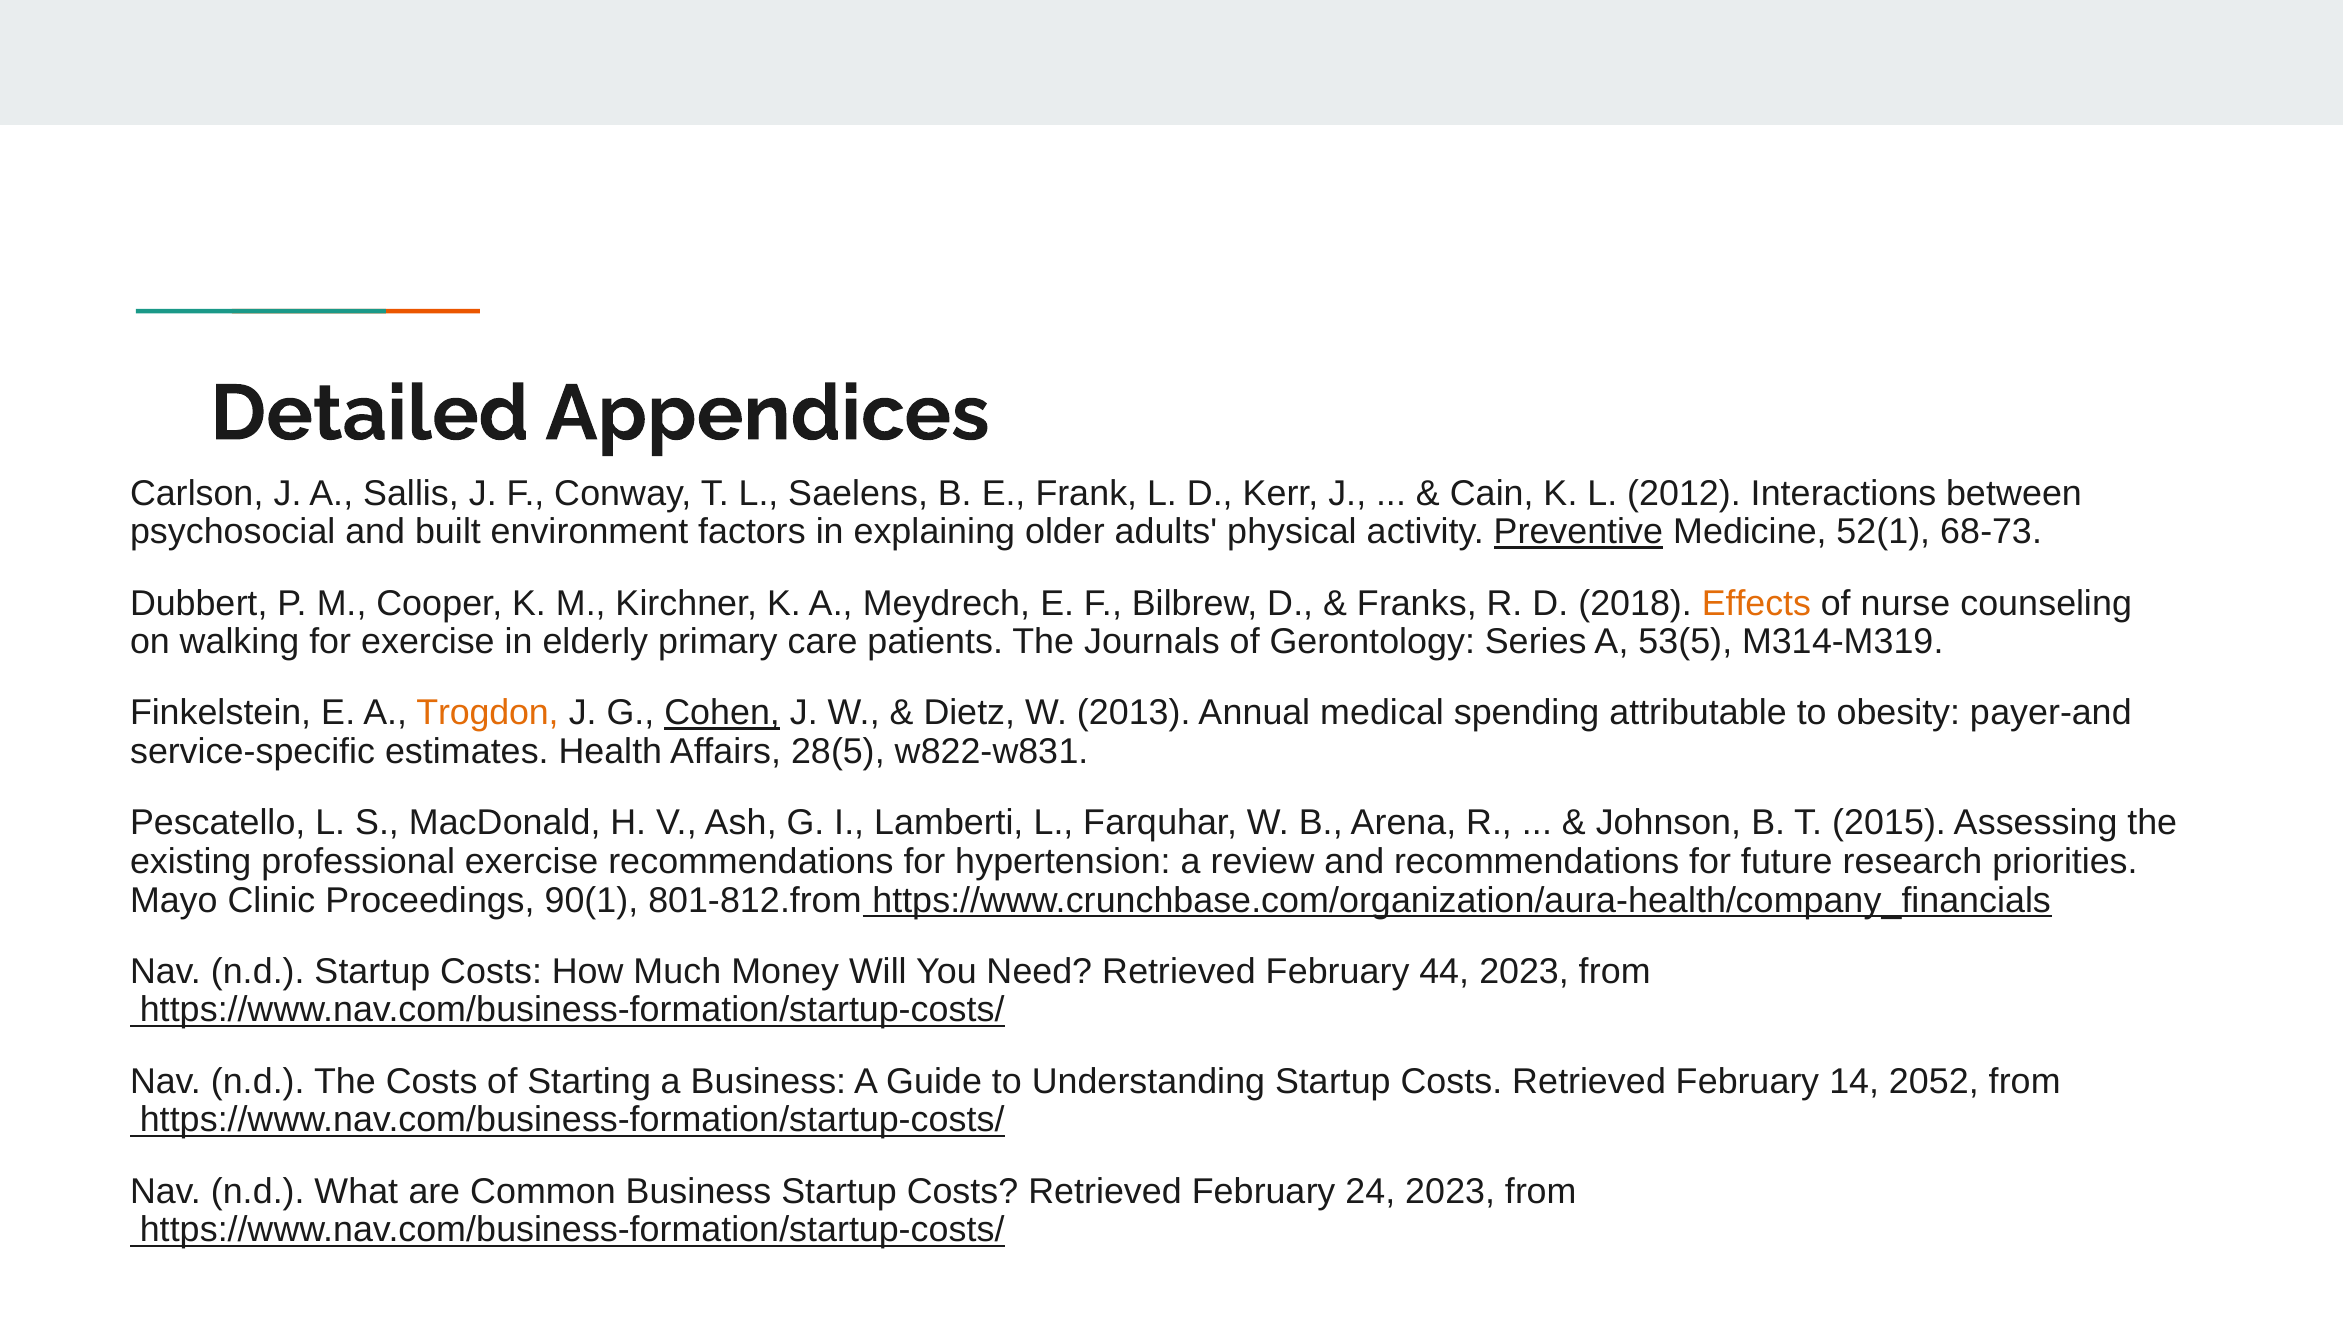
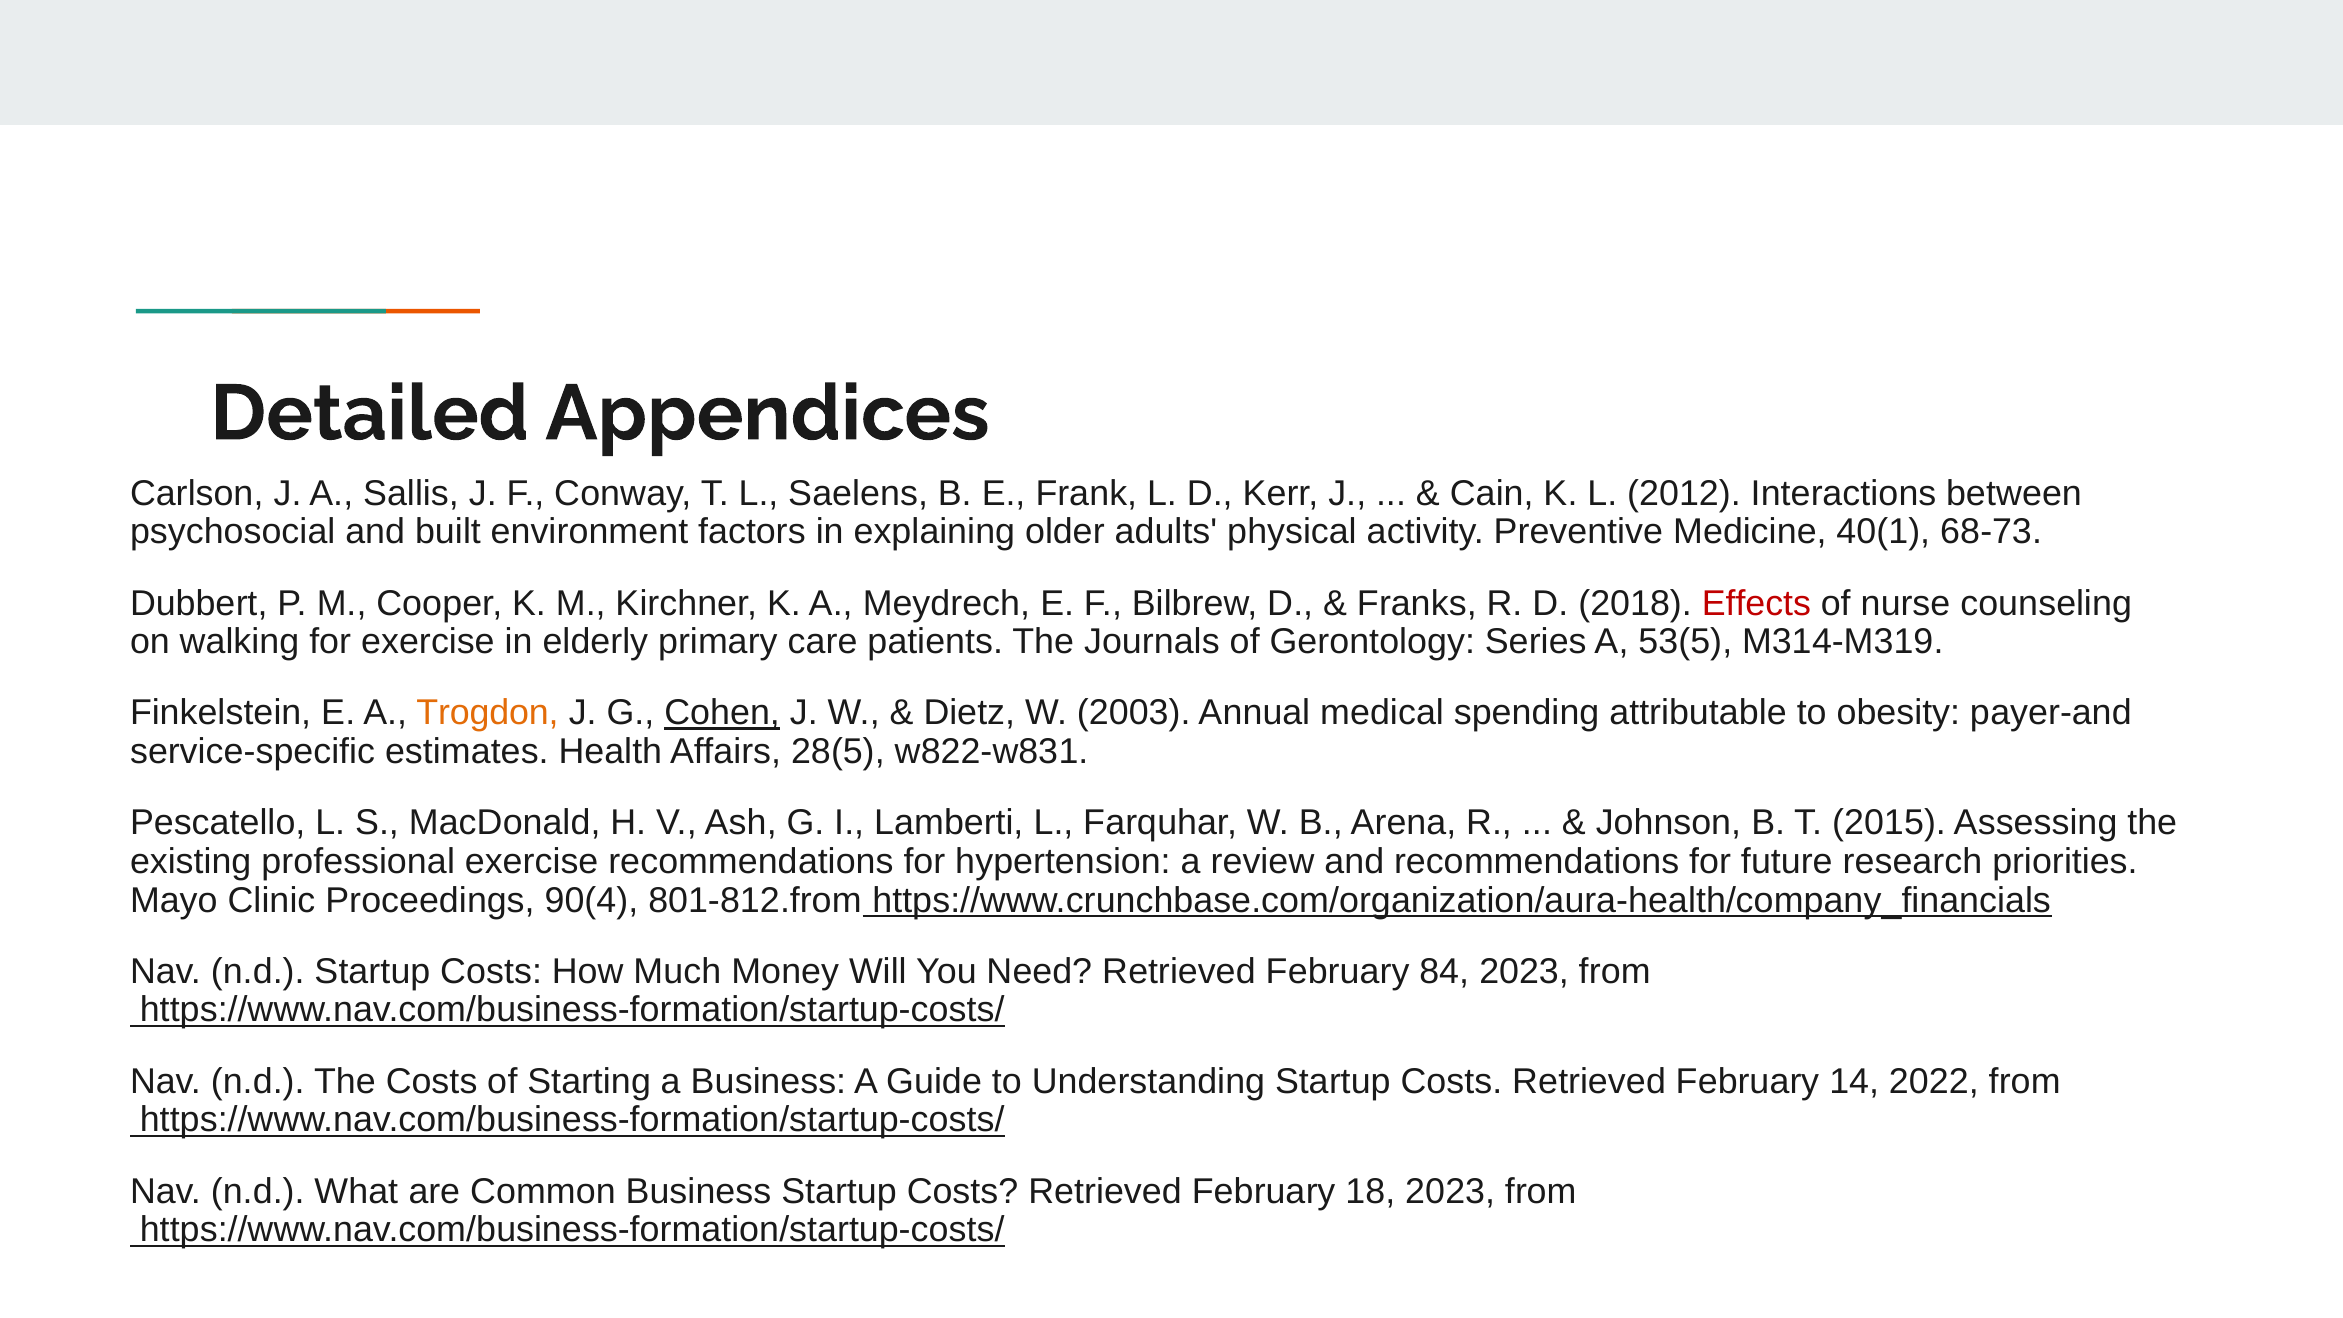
Preventive underline: present -> none (1578, 532)
52(1: 52(1 -> 40(1 (1883, 532)
Effects colour: orange -> red (1756, 603)
2013: 2013 -> 2003 (1134, 713)
90(1: 90(1 -> 90(4 (591, 900)
44: 44 -> 84 (1444, 972)
2052: 2052 -> 2022 (1934, 1081)
24: 24 -> 18 (1370, 1191)
